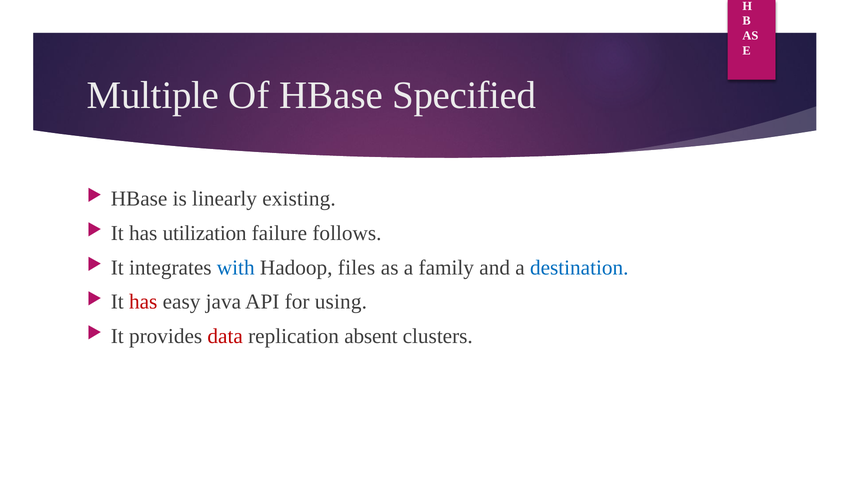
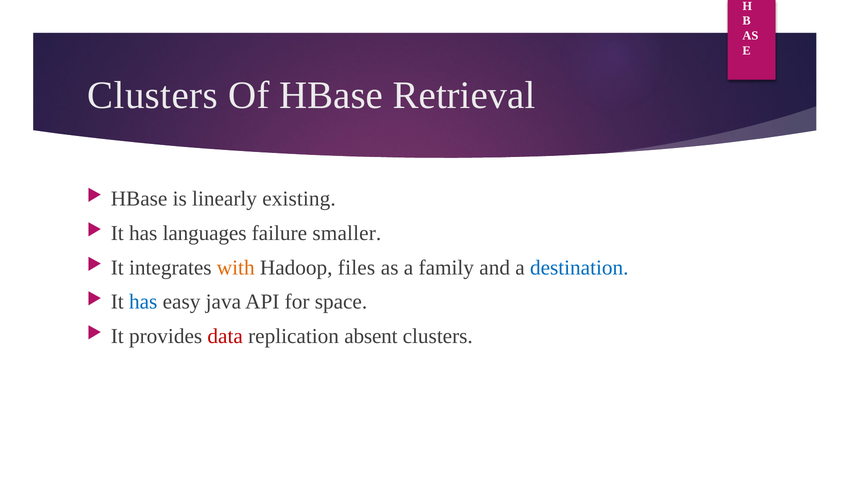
Multiple: Multiple -> Clusters (153, 95)
Specified: Specified -> Retrieval (464, 95)
utilization: utilization -> languages (205, 233)
follows: follows -> smaller (347, 233)
with colour: blue -> orange (236, 268)
has colour: red -> blue (143, 302)
using: using -> space (341, 302)
